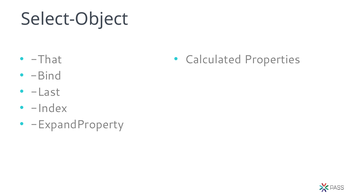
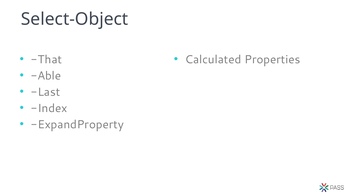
Bind: Bind -> Able (46, 76)
